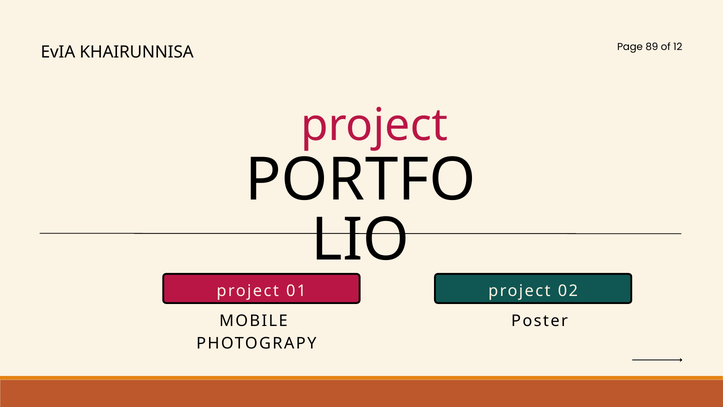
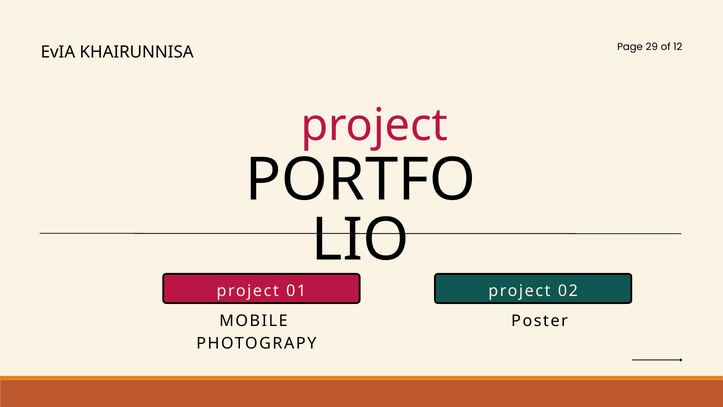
89: 89 -> 29 (652, 47)
